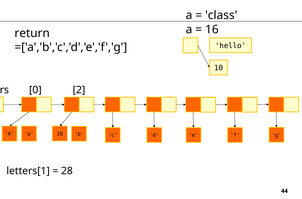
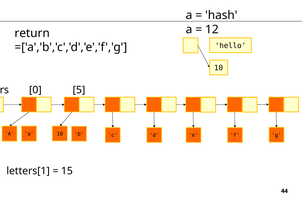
class: class -> hash (221, 15)
16: 16 -> 12 (212, 29)
2: 2 -> 5 (79, 90)
28: 28 -> 15 (67, 170)
